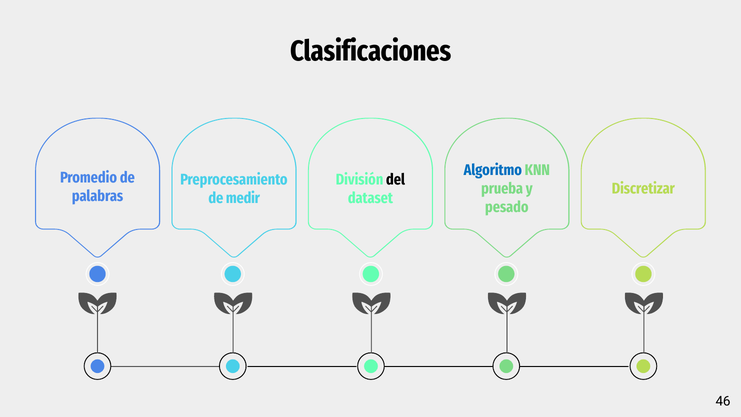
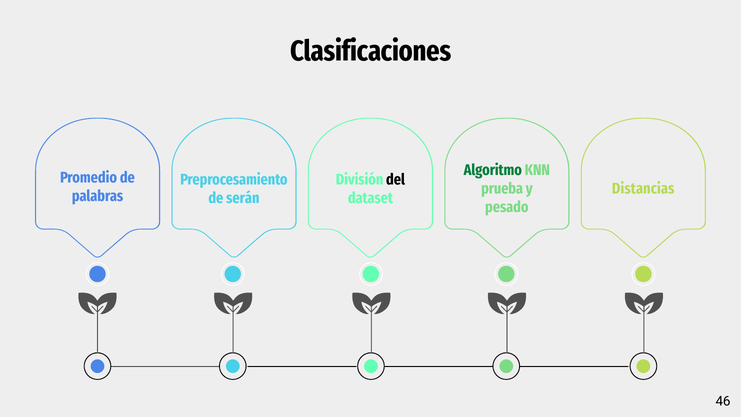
Algoritmo colour: blue -> green (493, 170)
Discretizar: Discretizar -> Distancias (643, 189)
medir: medir -> serán (243, 198)
